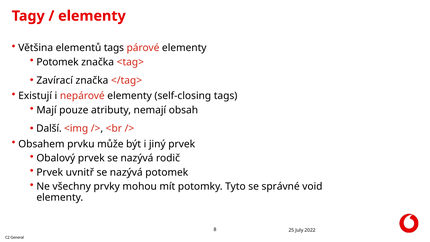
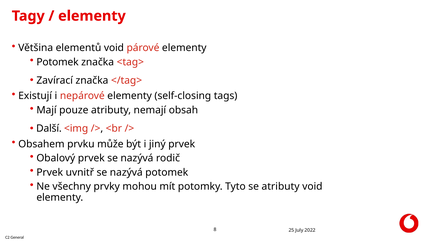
elementů tags: tags -> void (114, 48)
se správné: správné -> atributy (281, 187)
